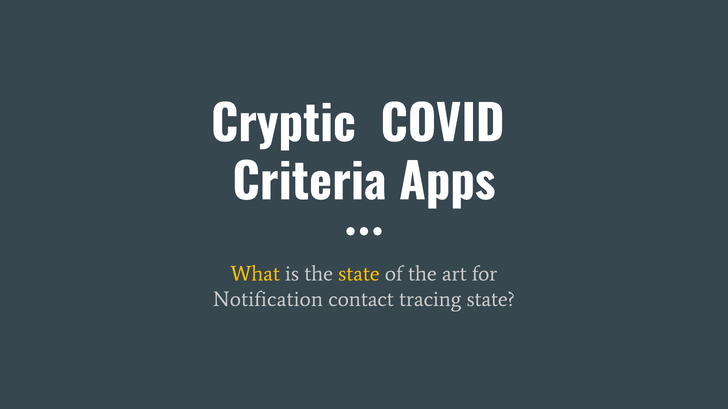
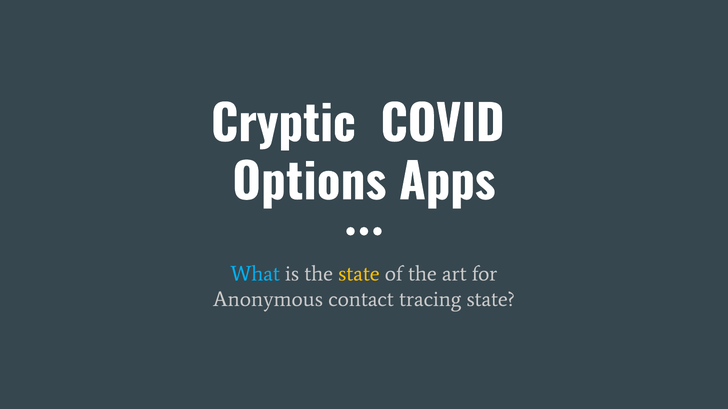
Criteria: Criteria -> Options (309, 184)
What colour: yellow -> light blue (255, 274)
Notification: Notification -> Anonymous (268, 300)
